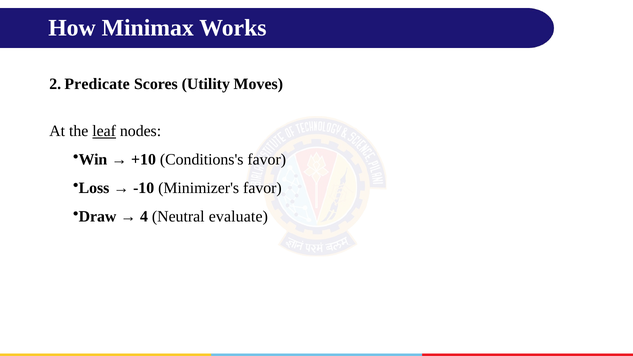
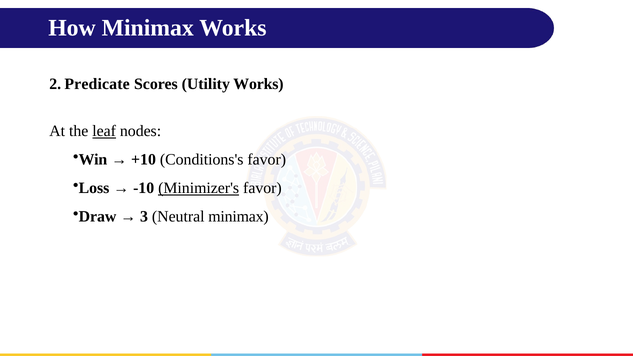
Utility Moves: Moves -> Works (258, 84)
Minimizer's underline: none -> present (199, 188)
4: 4 -> 3 (144, 217)
Neutral evaluate: evaluate -> minimax (239, 217)
